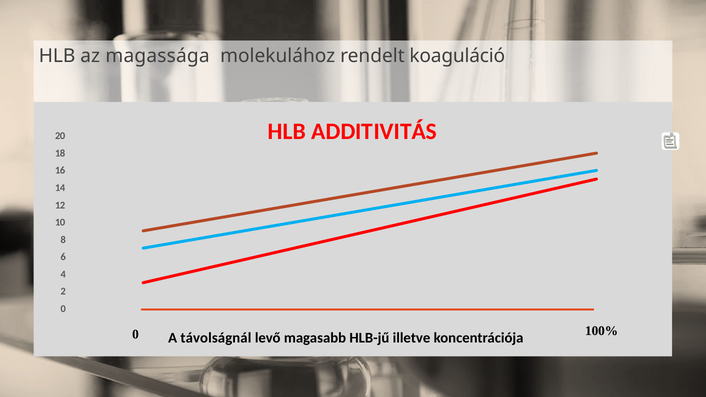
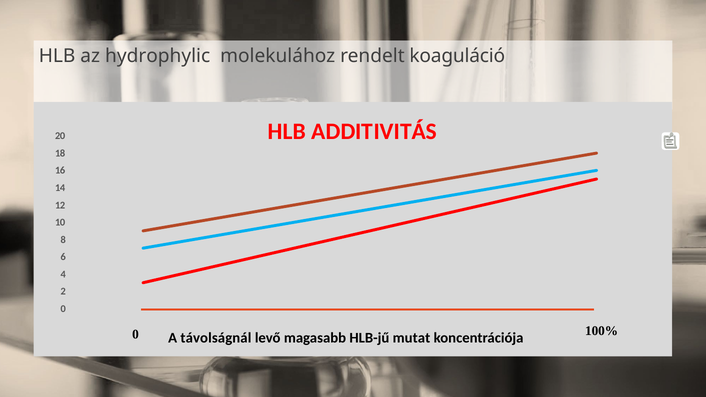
magassága: magassága -> hydrophylic (158, 56)
illetve: illetve -> mutat (411, 338)
